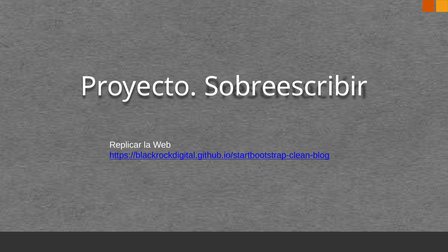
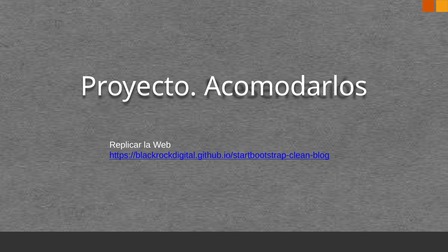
Sobreescribir: Sobreescribir -> Acomodarlos (286, 87)
